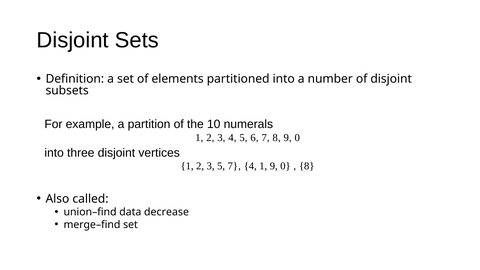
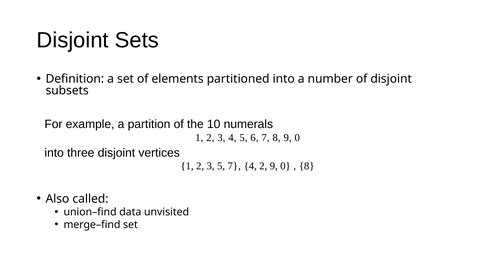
4 1: 1 -> 2 (263, 166)
decrease: decrease -> unvisited (167, 212)
